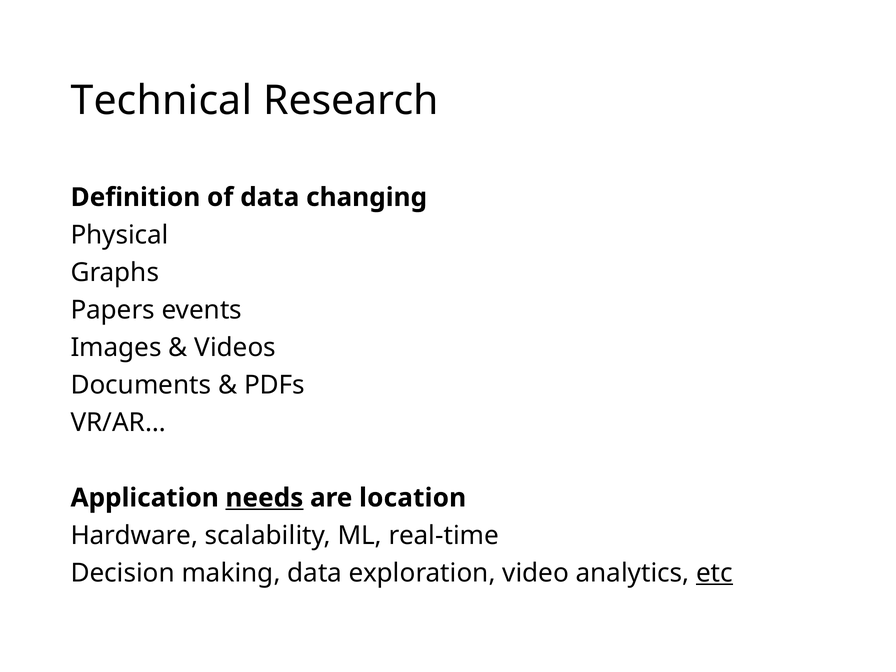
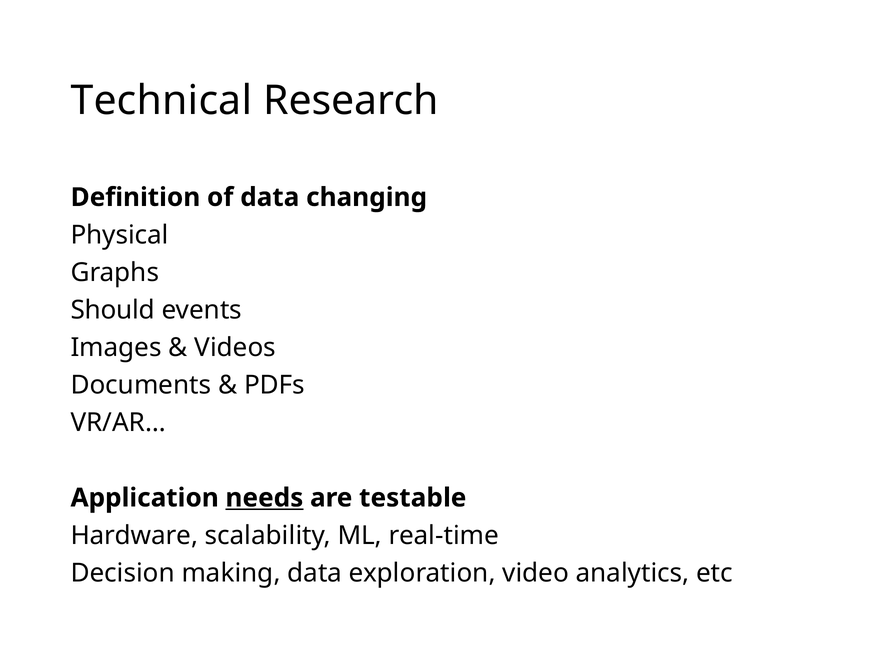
Papers: Papers -> Should (113, 310)
location: location -> testable (413, 498)
etc underline: present -> none (714, 573)
